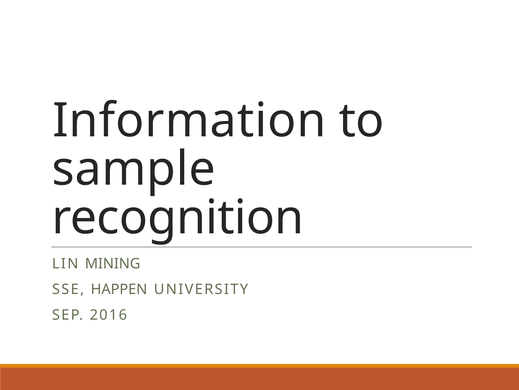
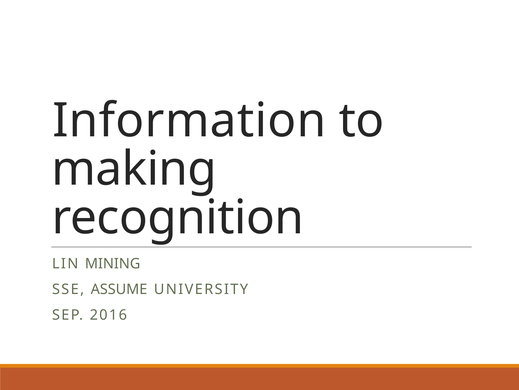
sample: sample -> making (134, 169)
HAPPEN: HAPPEN -> ASSUME (119, 289)
